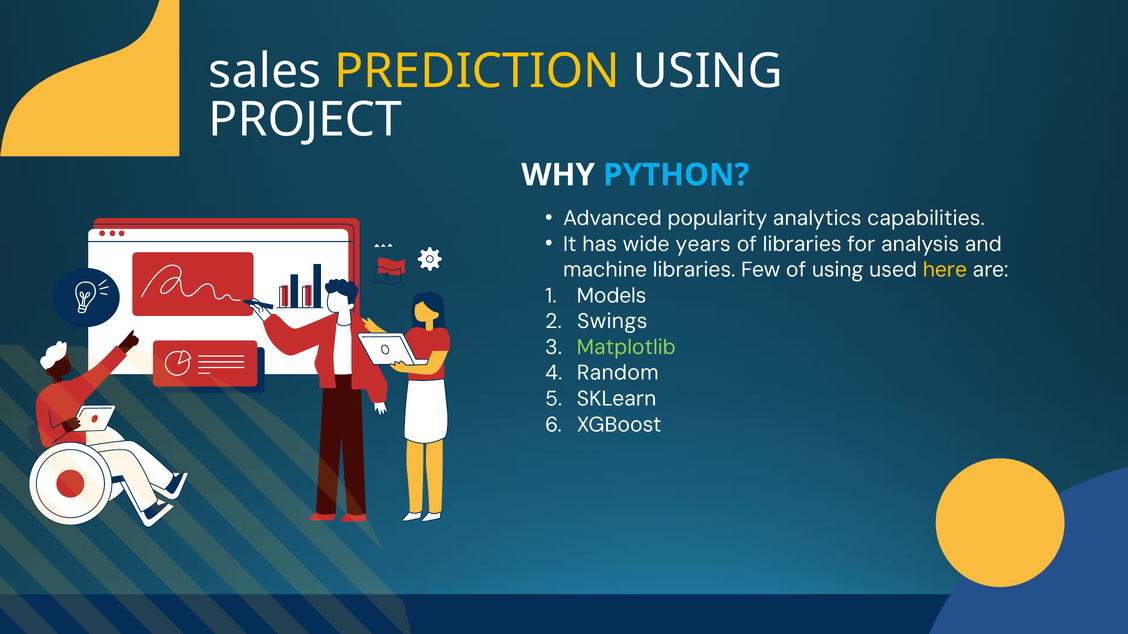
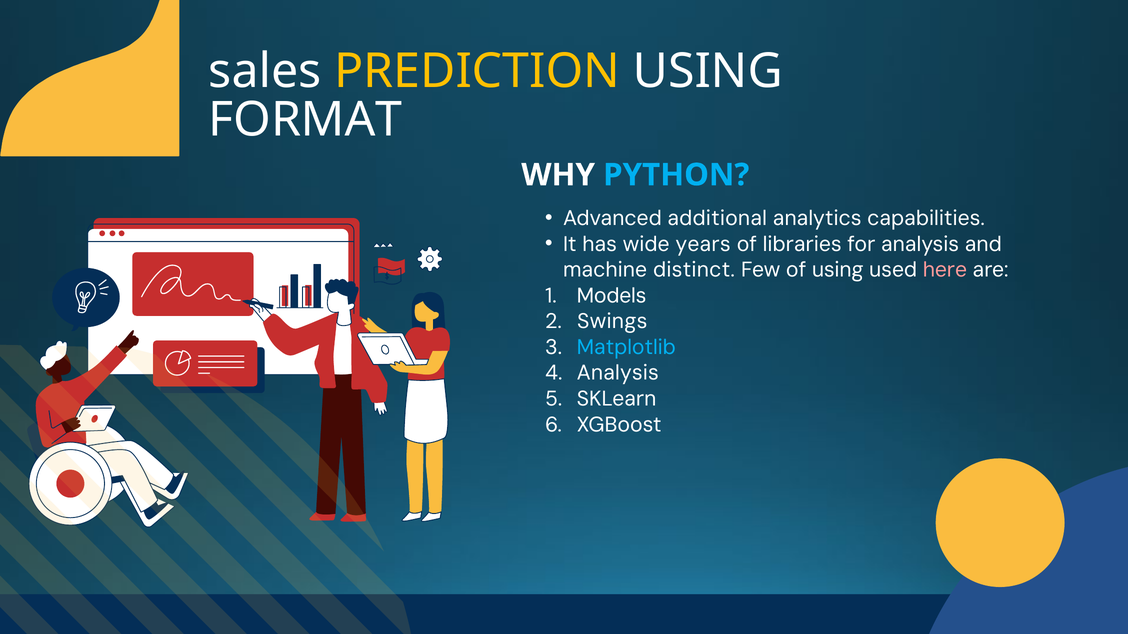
PROJECT: PROJECT -> FORMAT (305, 120)
popularity: popularity -> additional (717, 218)
machine libraries: libraries -> distinct (694, 270)
here colour: yellow -> pink (945, 270)
Matplotlib colour: light green -> light blue (626, 347)
Random: Random -> Analysis (618, 373)
